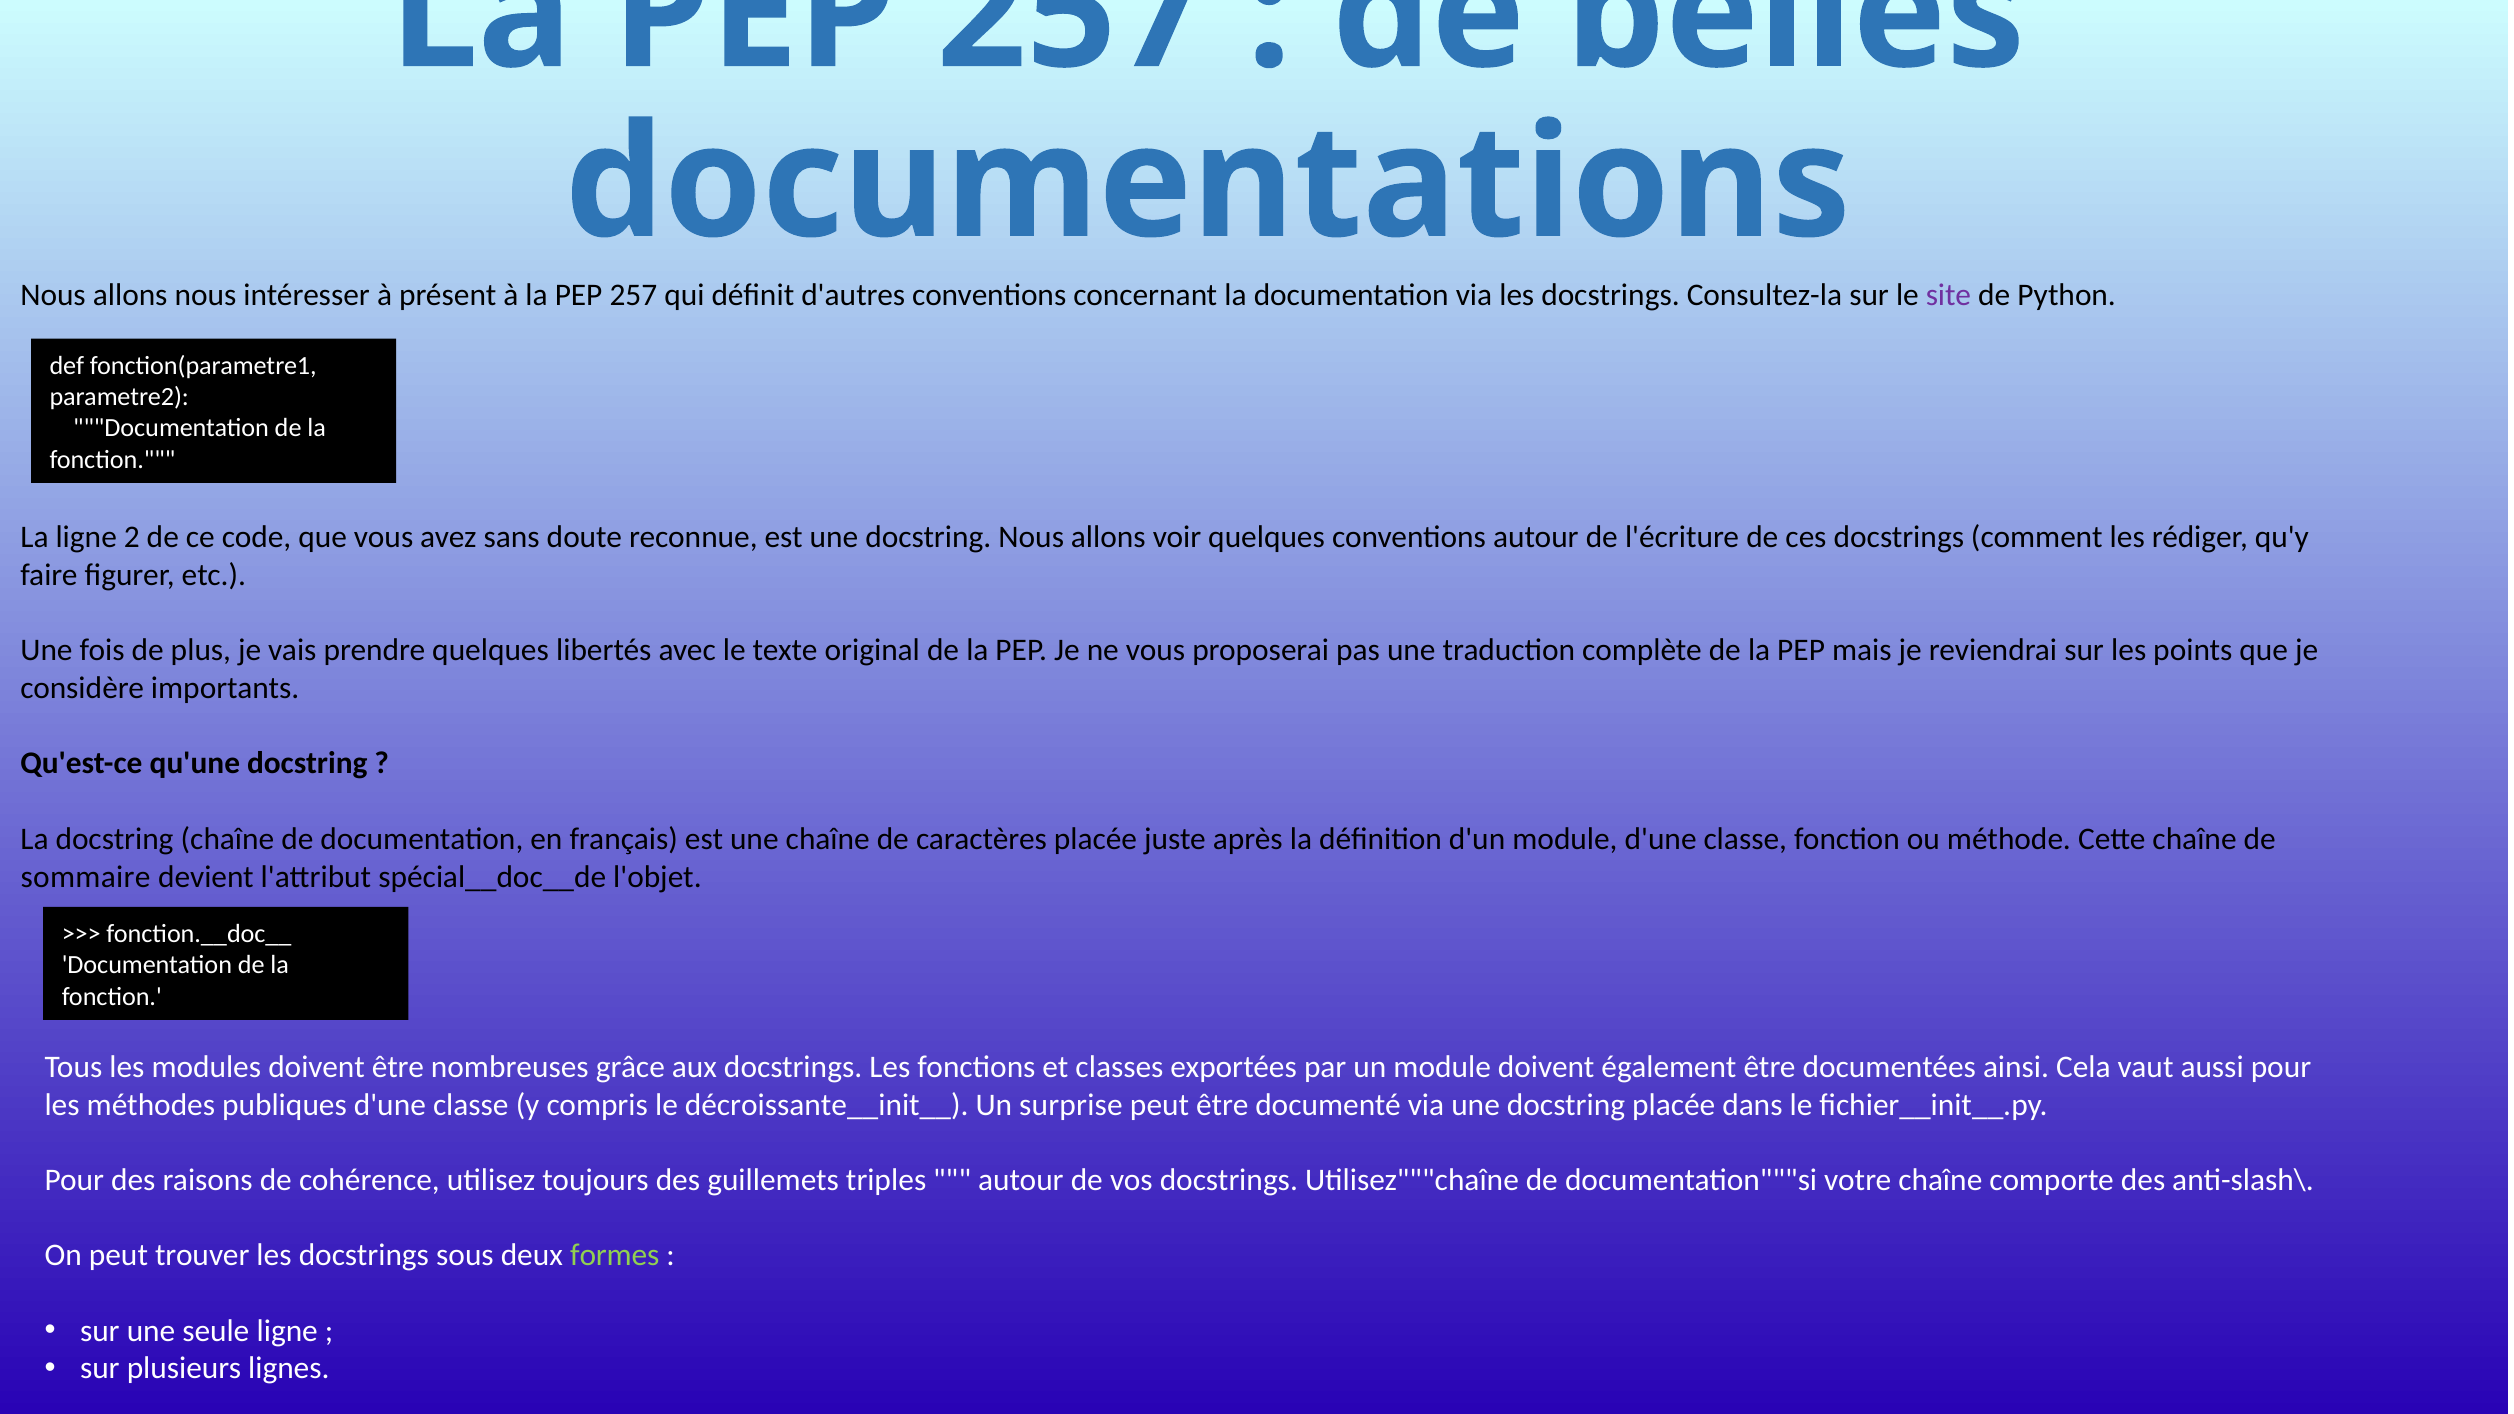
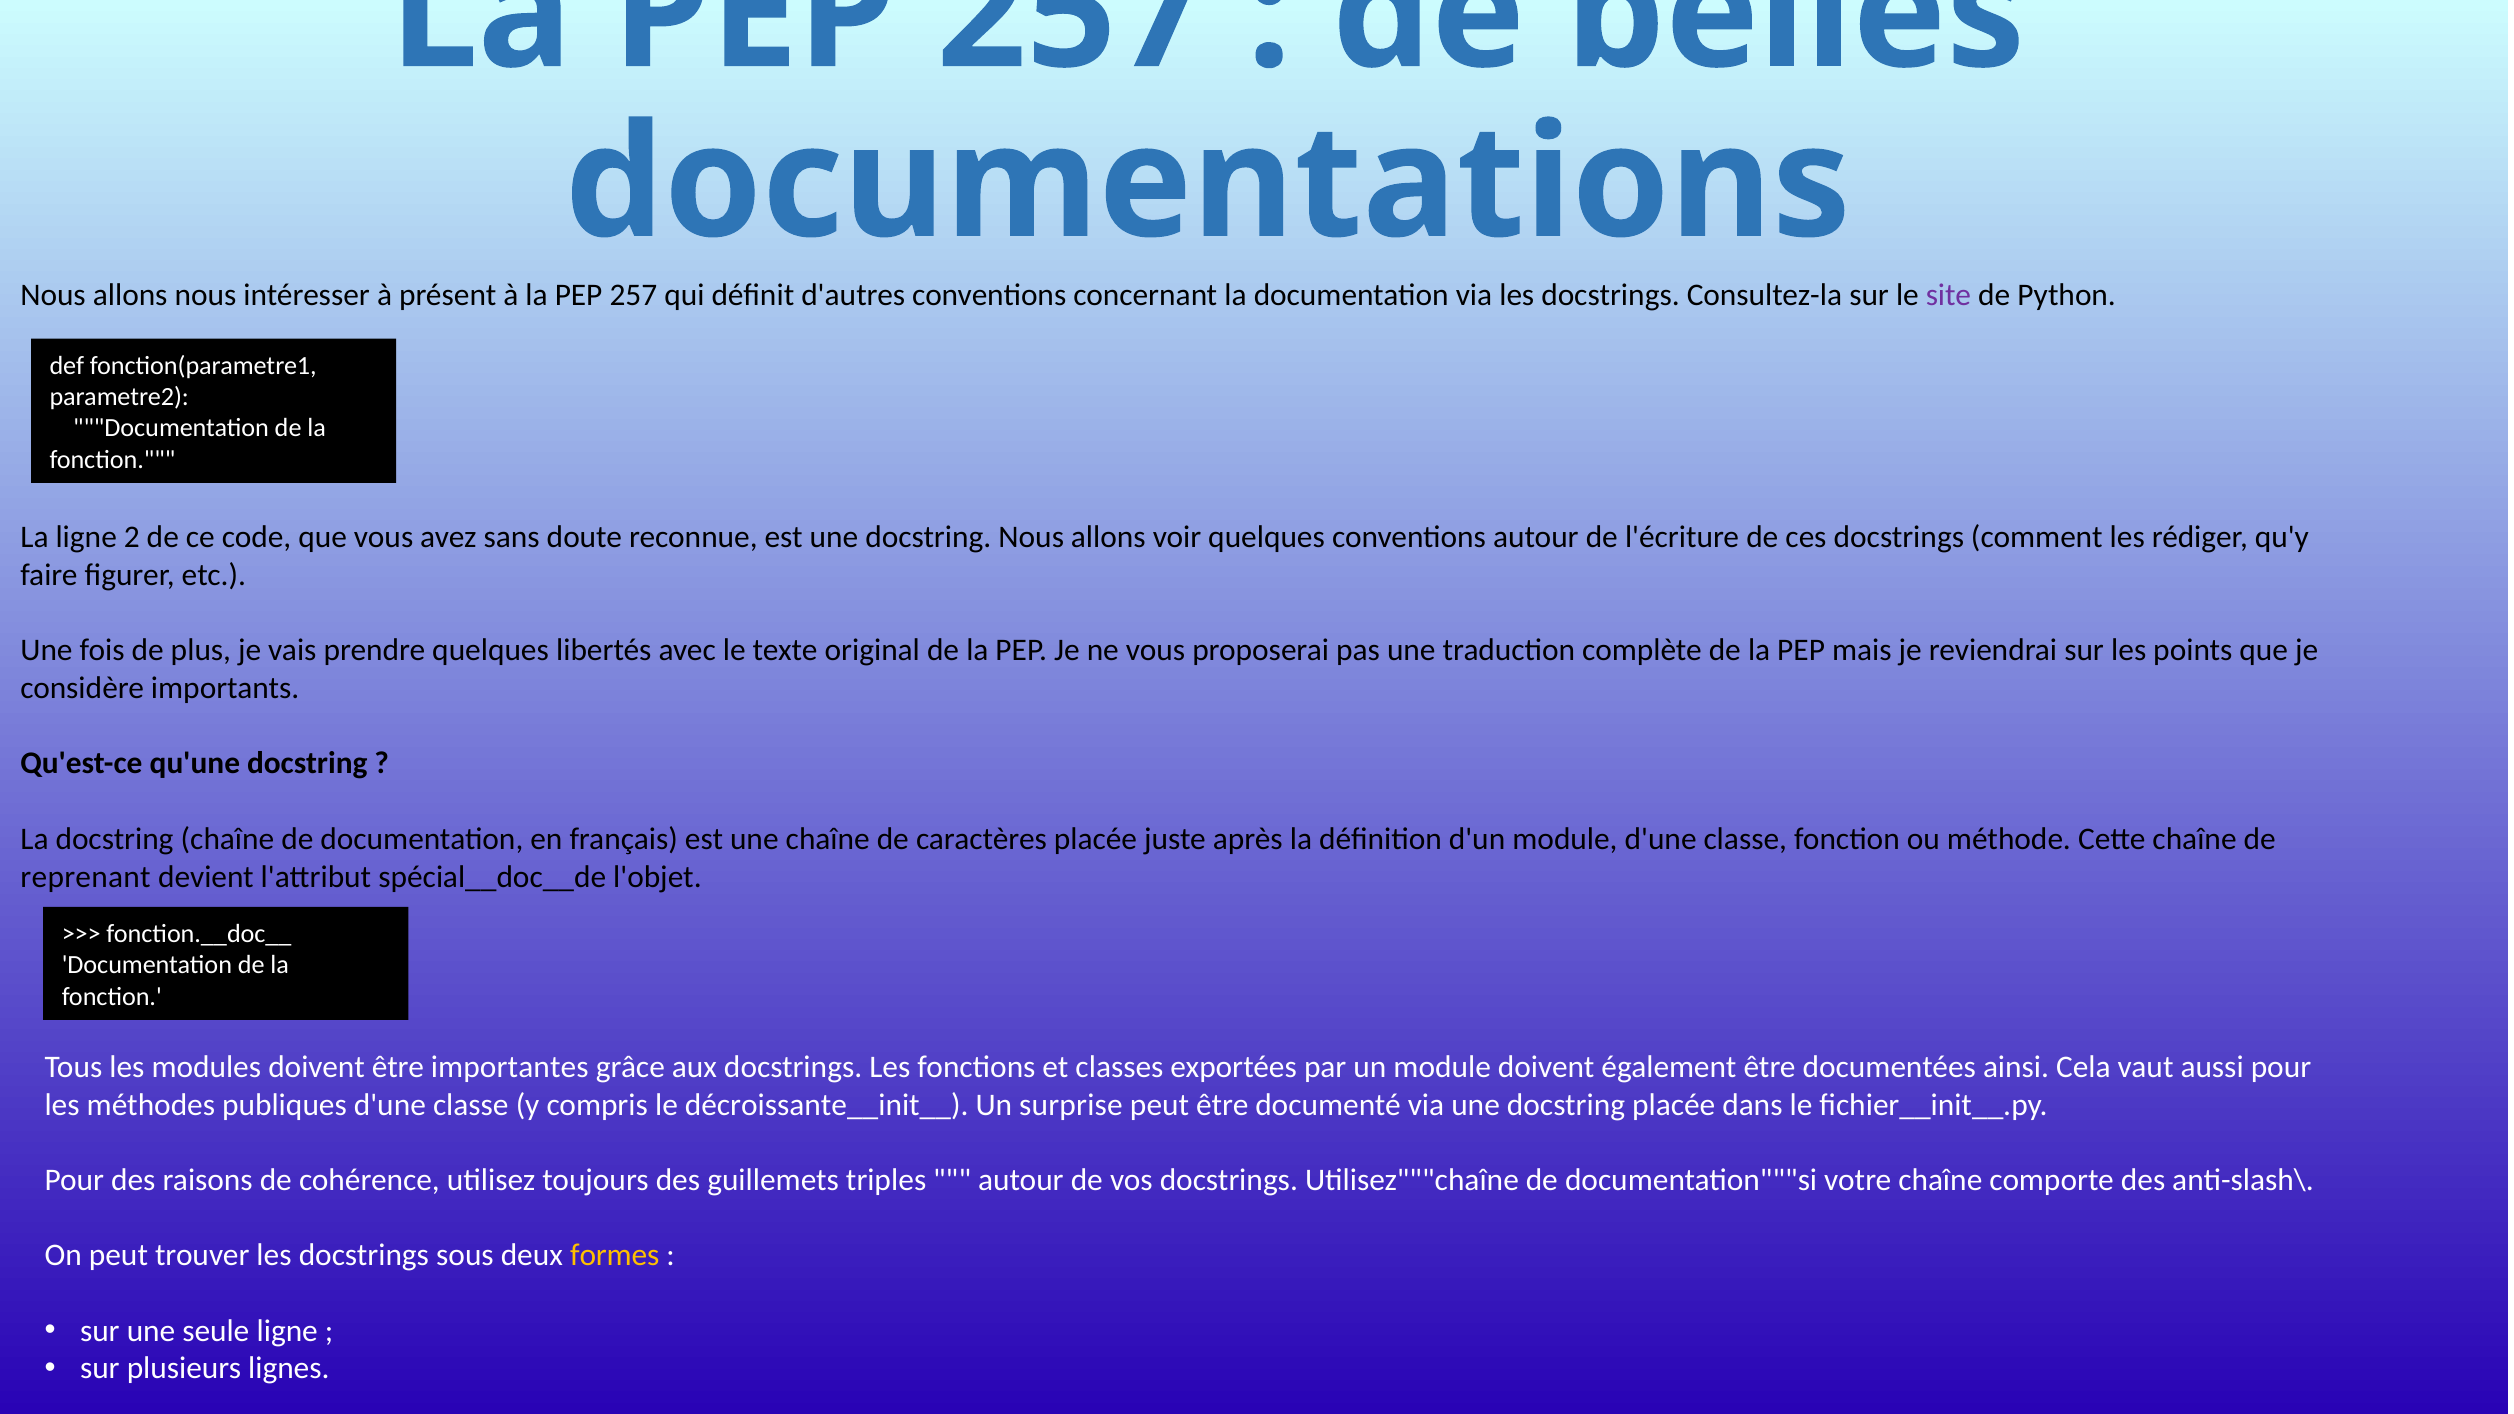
sommaire: sommaire -> reprenant (86, 877)
nombreuses: nombreuses -> importantes (510, 1067)
formes colour: light green -> yellow (615, 1256)
